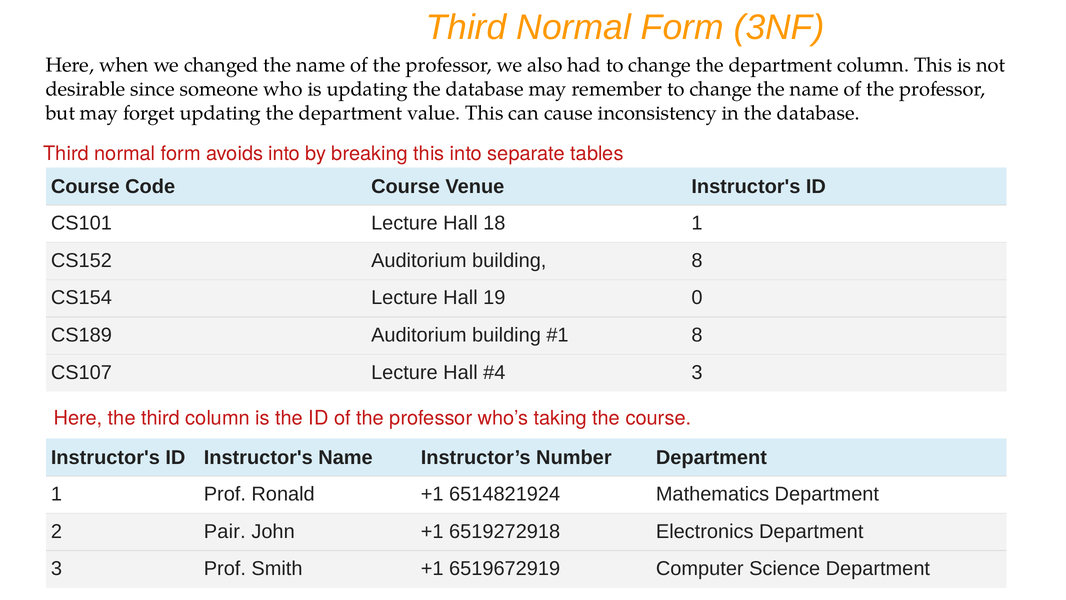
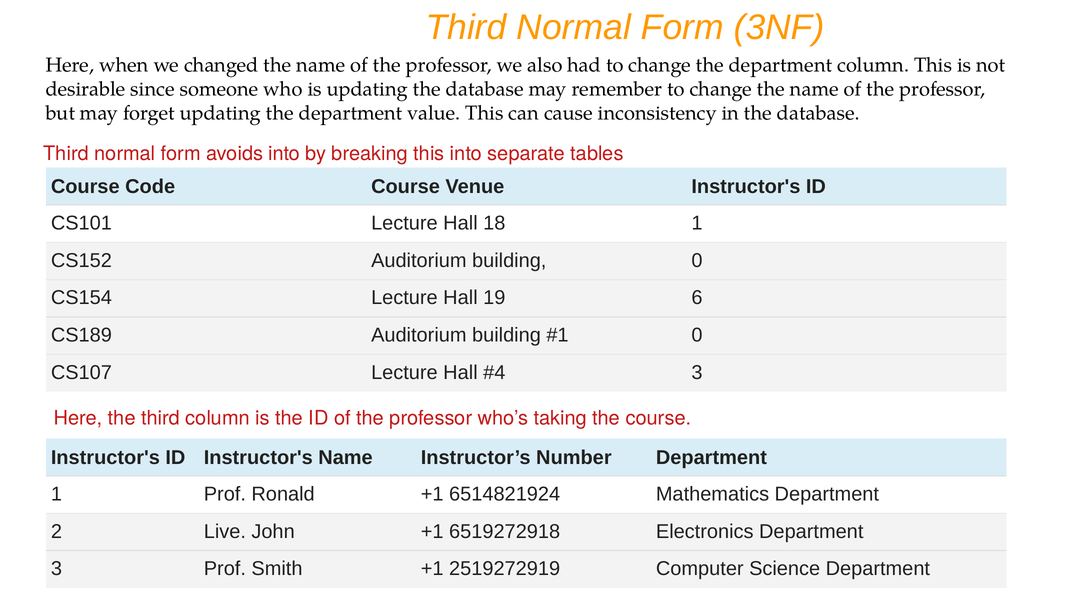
building 8: 8 -> 0 (697, 260)
0: 0 -> 6 (697, 298)
8: 8 -> 0 (697, 335)
Pair: Pair -> Live (225, 531)
6519672919: 6519672919 -> 2519272919 (505, 568)
